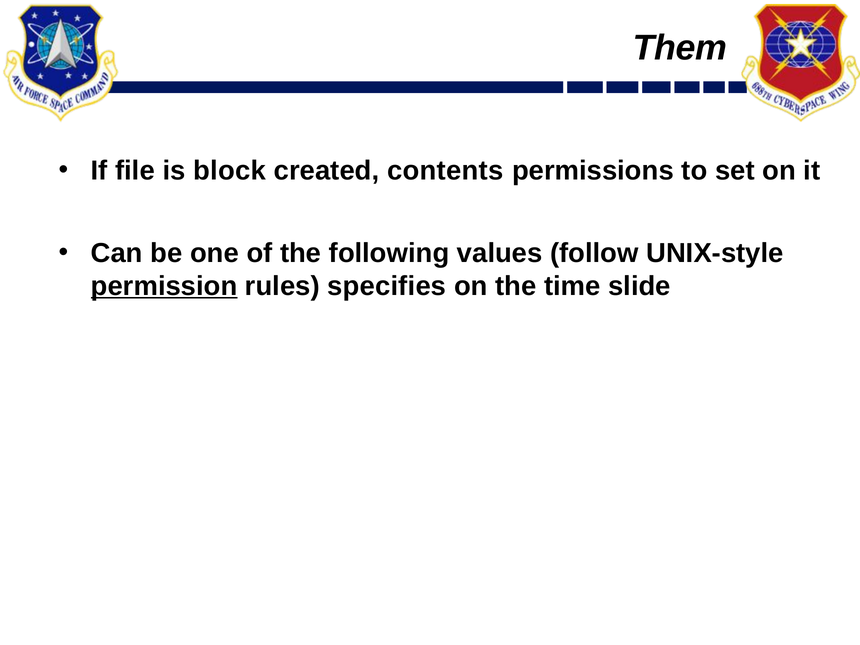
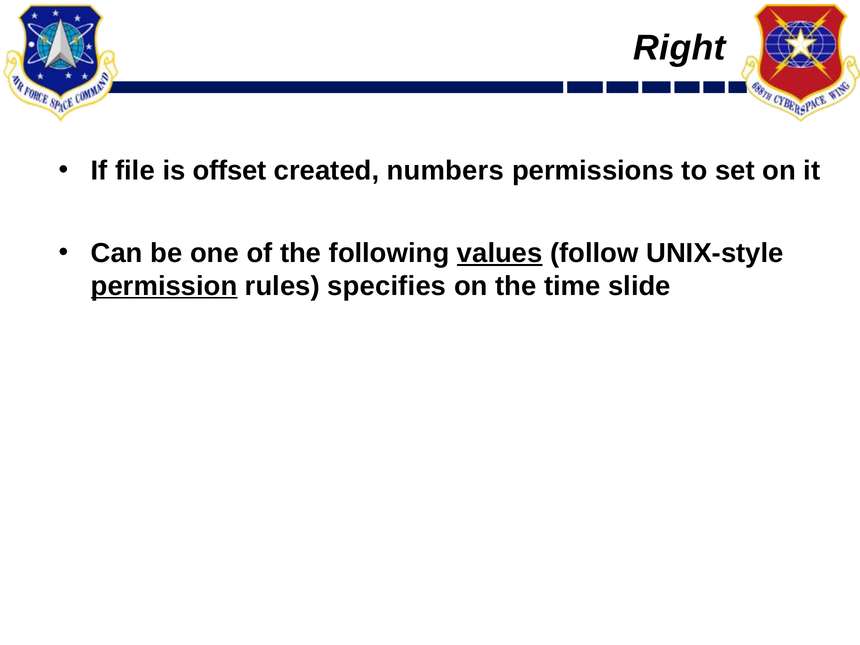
Them: Them -> Right (679, 48)
block: block -> offset (230, 171)
contents: contents -> numbers (445, 171)
values underline: none -> present (500, 253)
